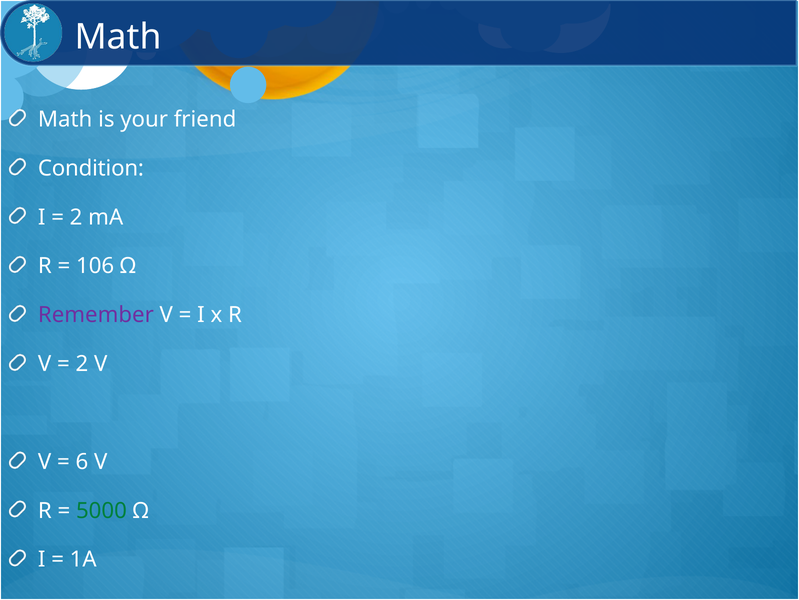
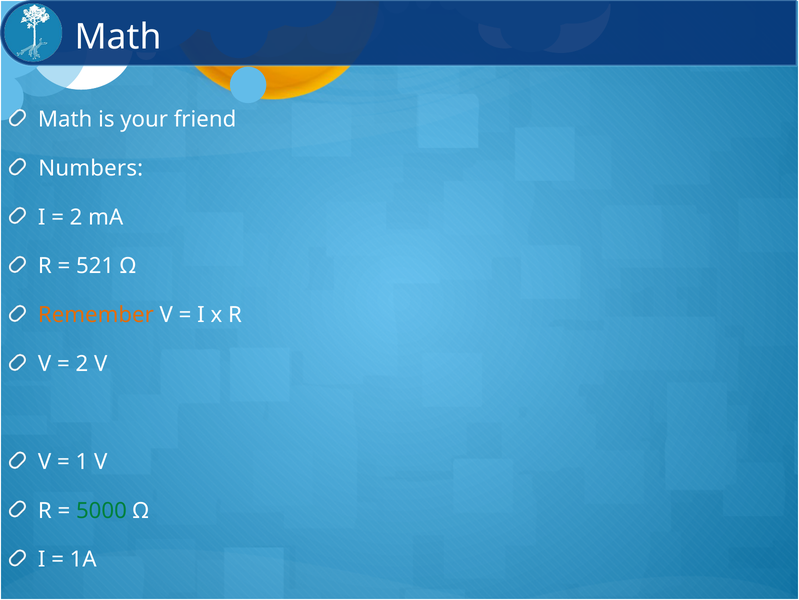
Condition: Condition -> Numbers (91, 168)
106: 106 -> 521 (95, 266)
Remember colour: purple -> orange (96, 315)
6: 6 -> 1 (82, 461)
